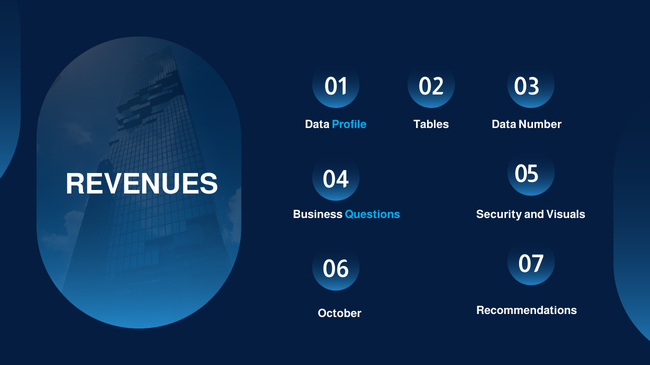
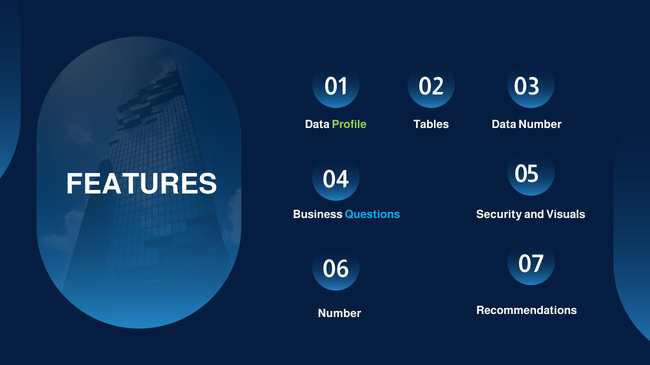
Profile colour: light blue -> light green (349, 125)
REVENUES: REVENUES -> FEATURES (142, 185)
October: October -> Number (340, 314)
